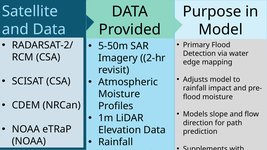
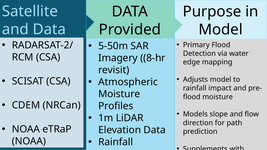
2-hr: 2-hr -> 8-hr (153, 58)
